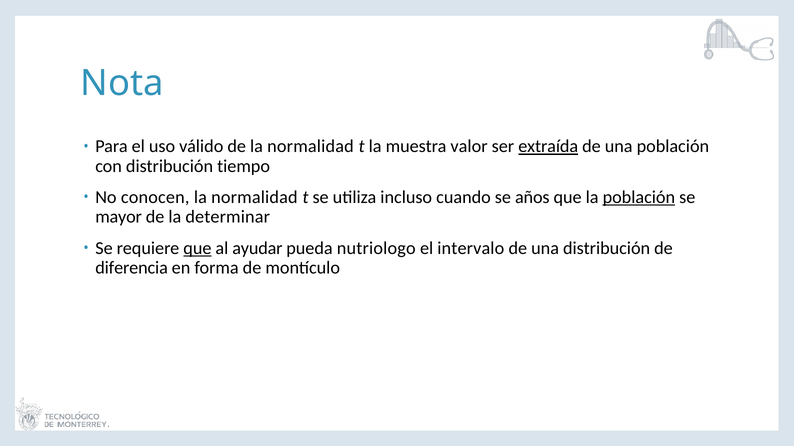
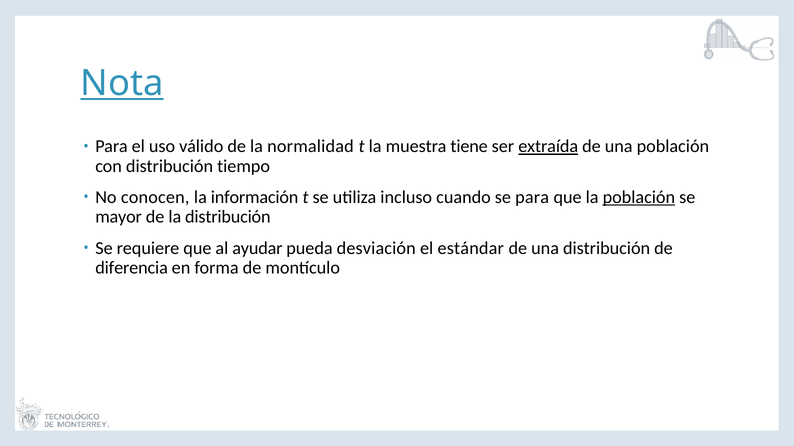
Nota underline: none -> present (122, 84)
valor: valor -> tiene (469, 147)
normalidad: normalidad -> información (255, 198)
se años: años -> para (532, 198)
la determinar: determinar -> distribución (228, 217)
que underline: present -> none (197, 248)
nutriologo: nutriologo -> desviación (376, 248)
intervalo: intervalo -> estándar (471, 248)
